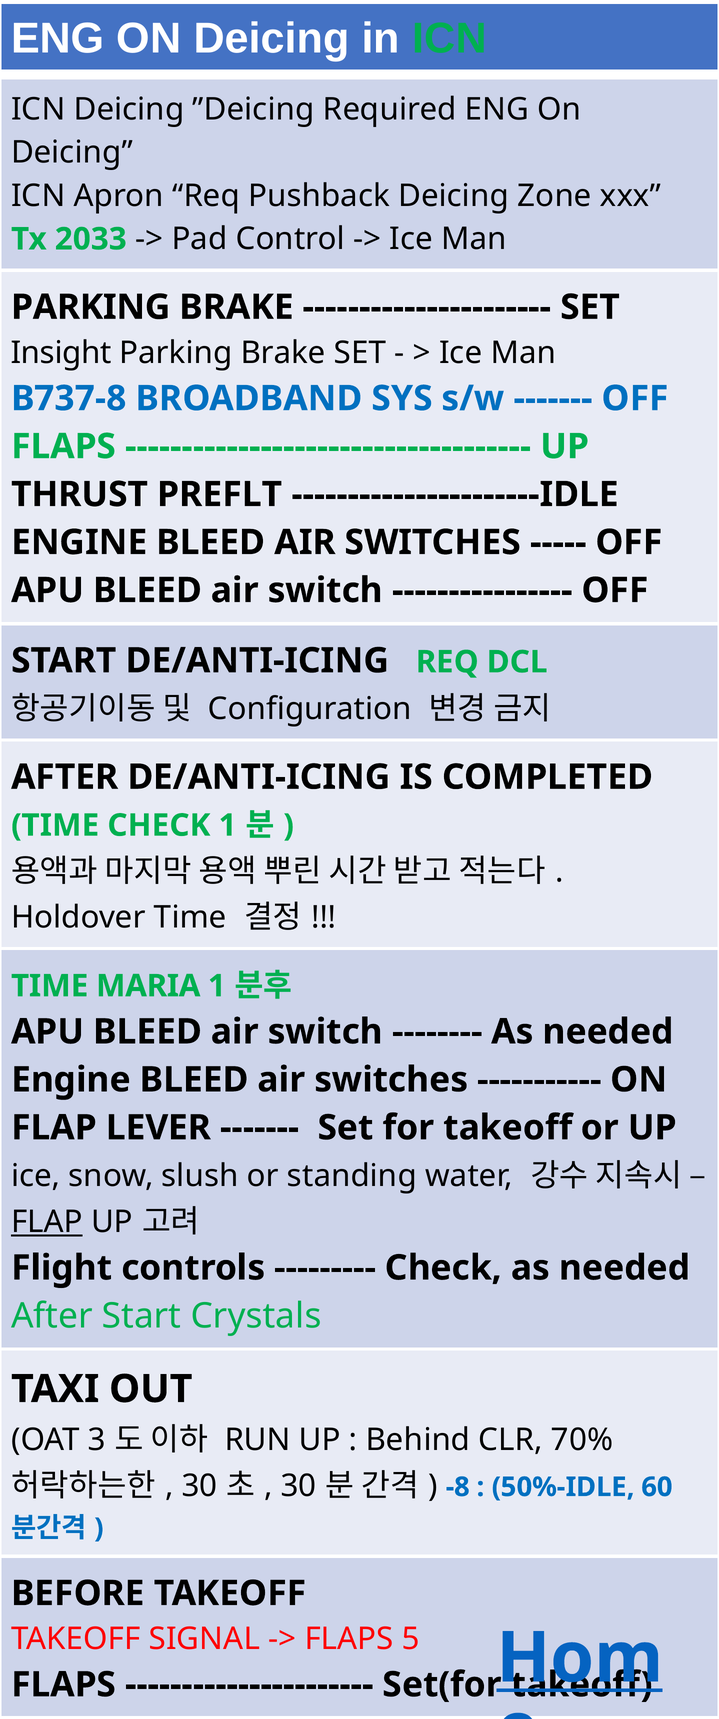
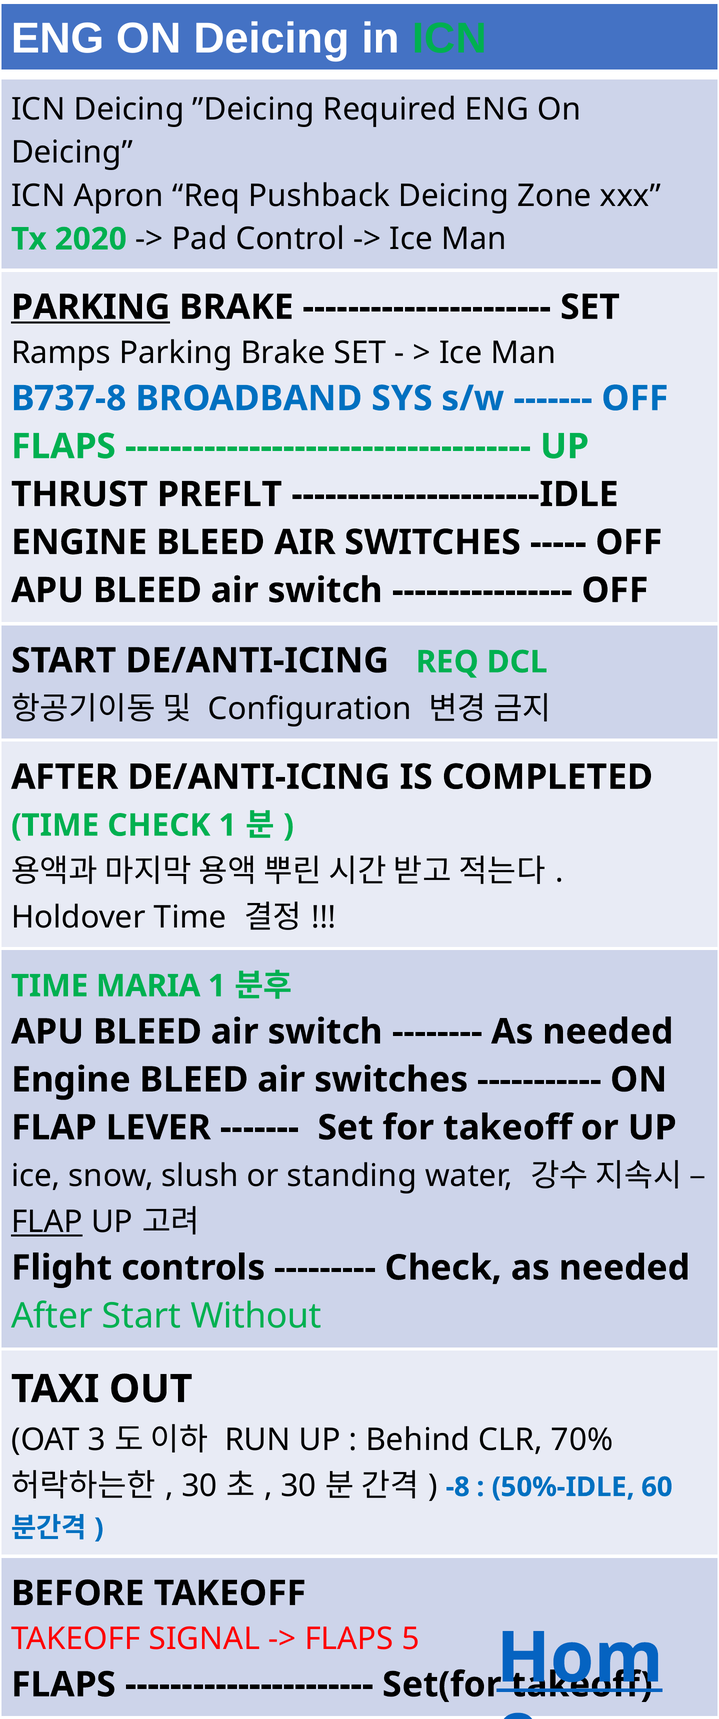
2033: 2033 -> 2020 (91, 239)
PARKING underline: none -> present (91, 307)
Insight: Insight -> Ramps (61, 353)
Crystals: Crystals -> Without (256, 1317)
